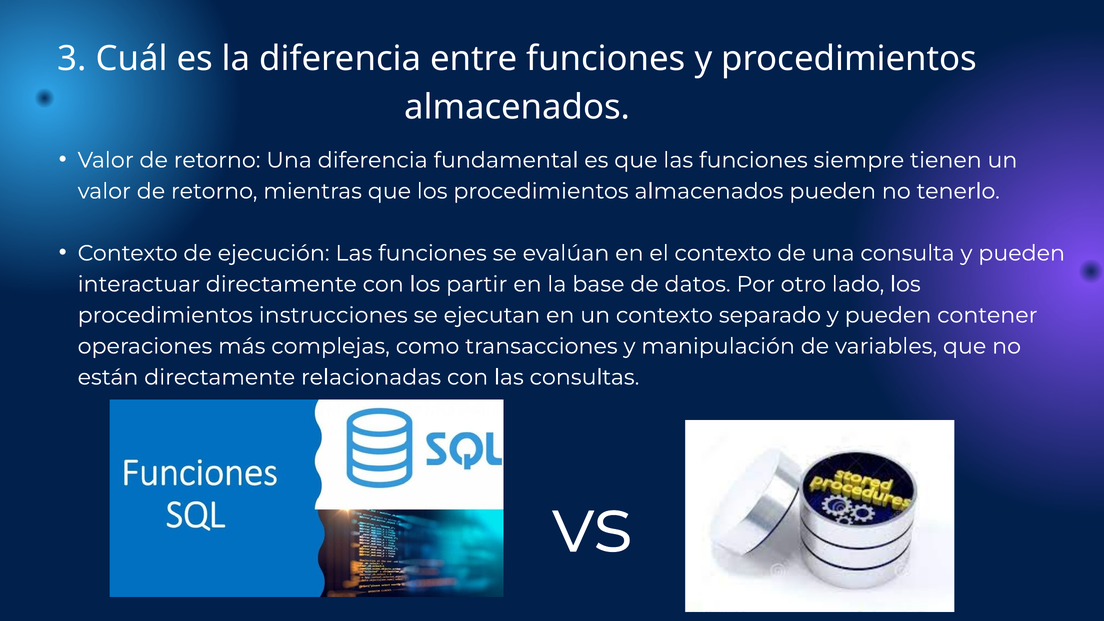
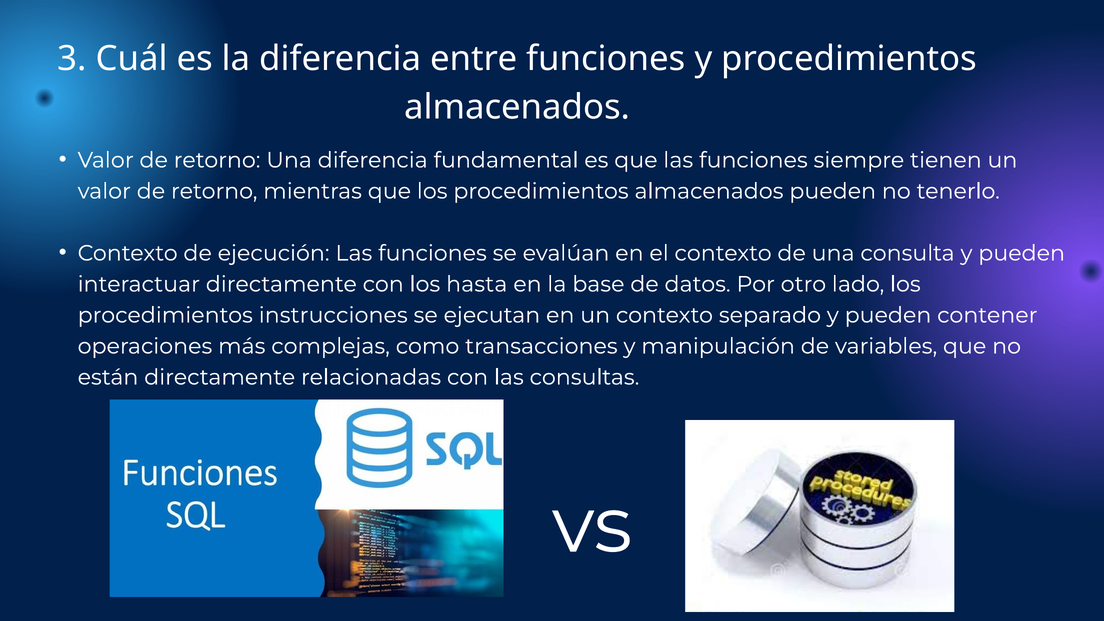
partir: partir -> hasta (477, 284)
